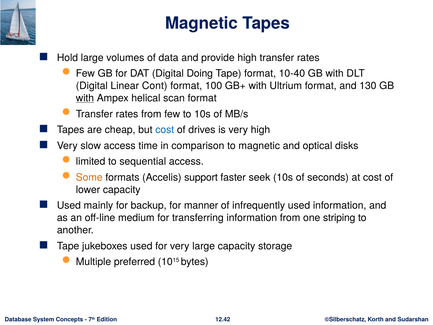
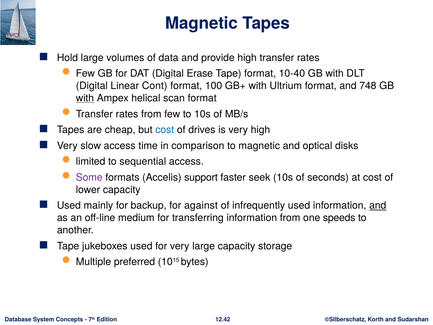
Doing: Doing -> Erase (200, 73)
130: 130 -> 748 (368, 86)
Some colour: orange -> purple (89, 177)
manner: manner -> against (201, 205)
and underline: none -> present (378, 205)
striping: striping -> speeds (339, 218)
